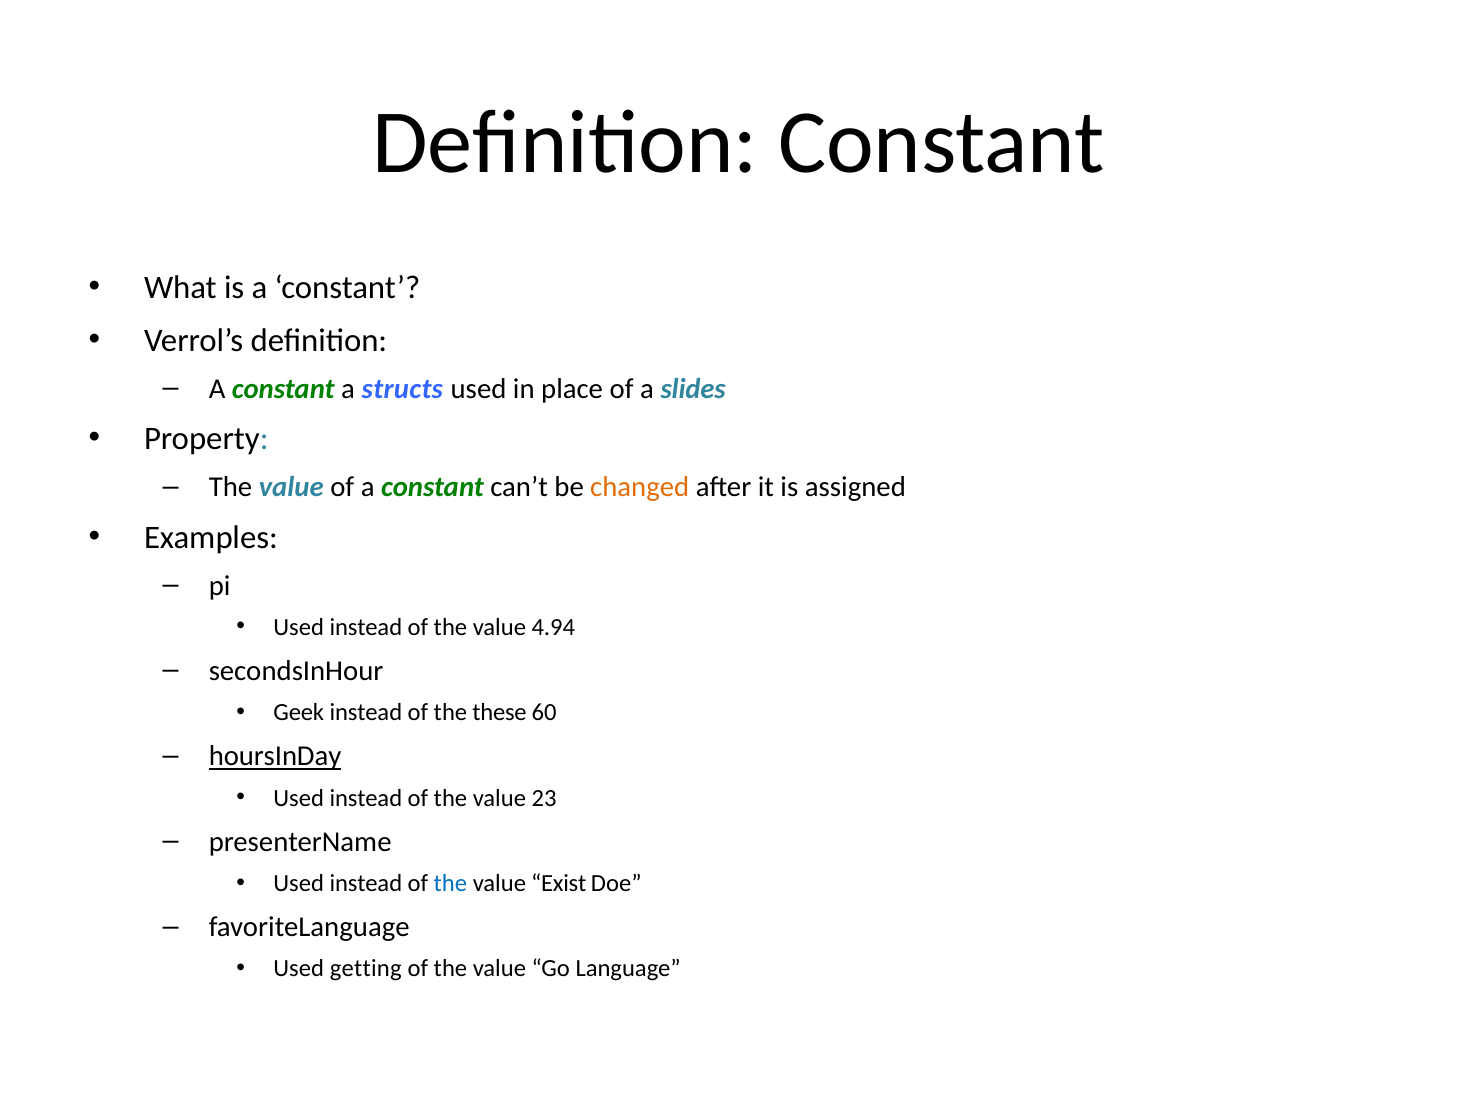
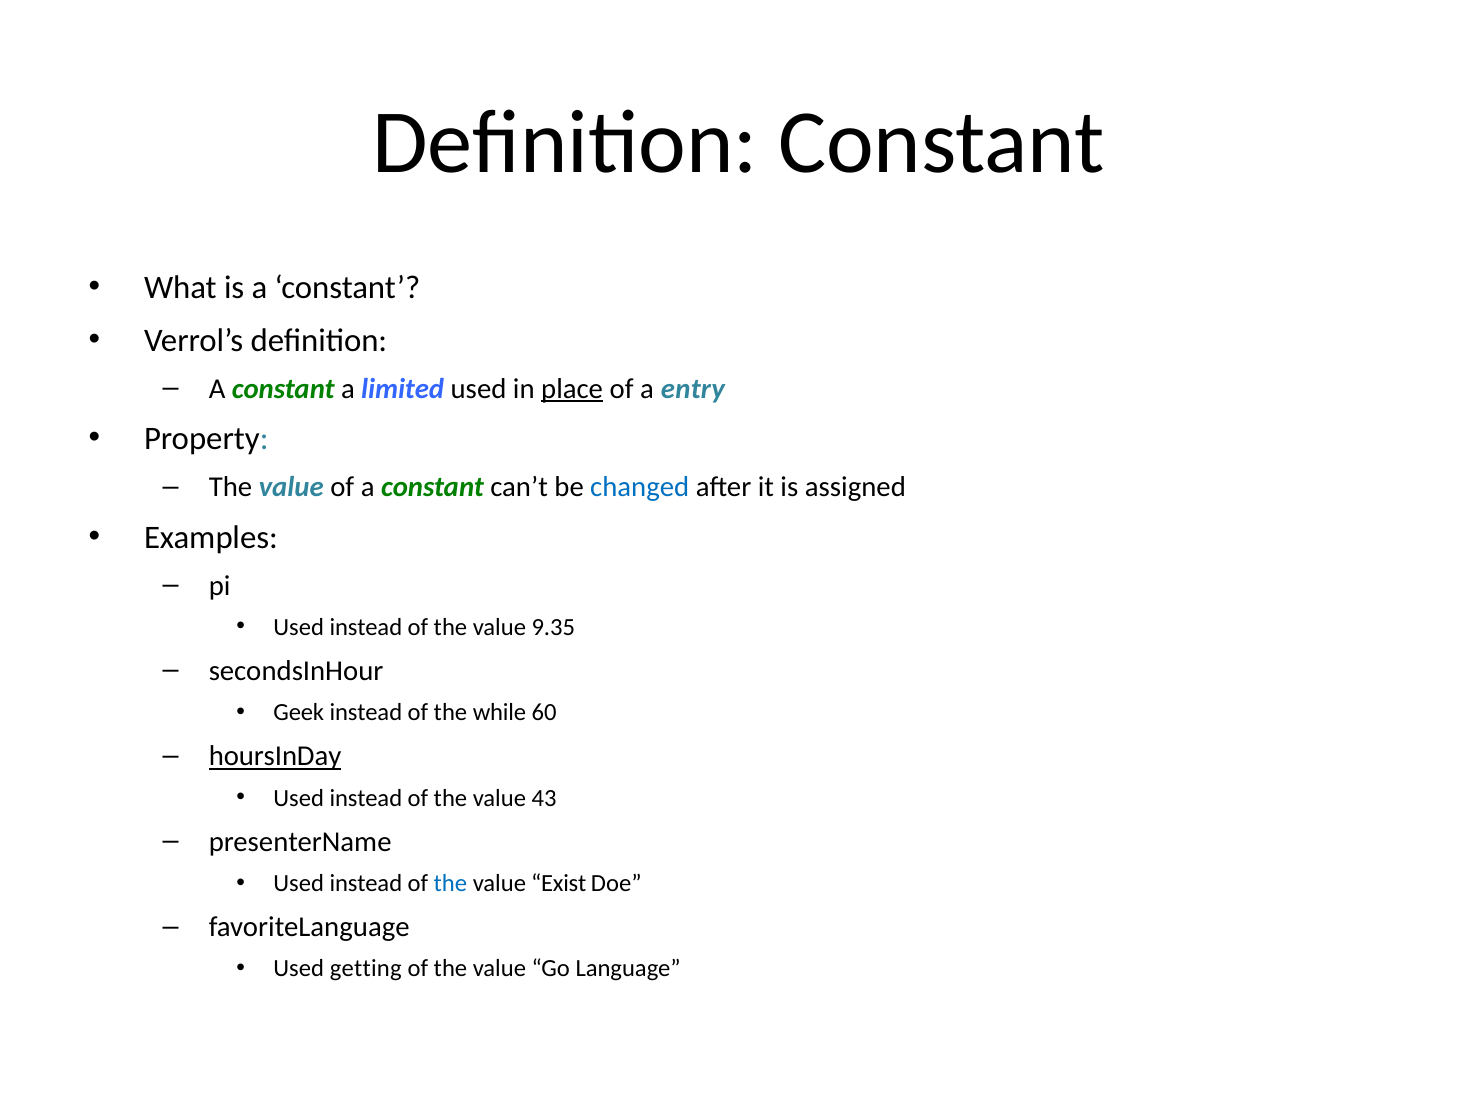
structs: structs -> limited (403, 389)
place underline: none -> present (572, 389)
slides: slides -> entry (693, 389)
changed colour: orange -> blue (640, 487)
4.94: 4.94 -> 9.35 (553, 627)
these: these -> while (499, 713)
23: 23 -> 43 (544, 798)
